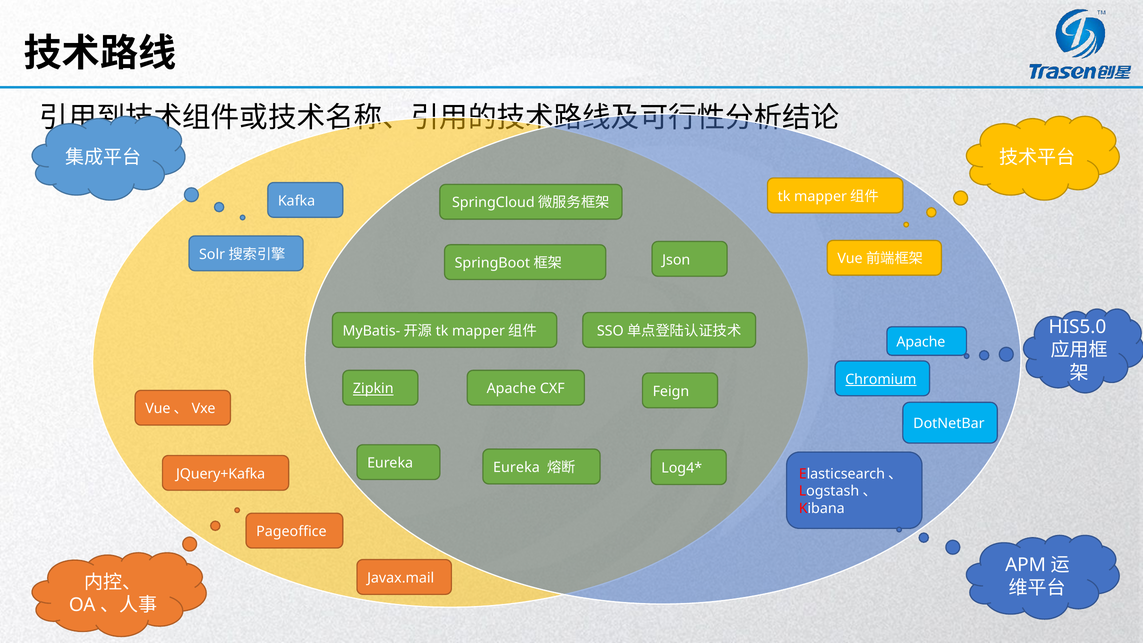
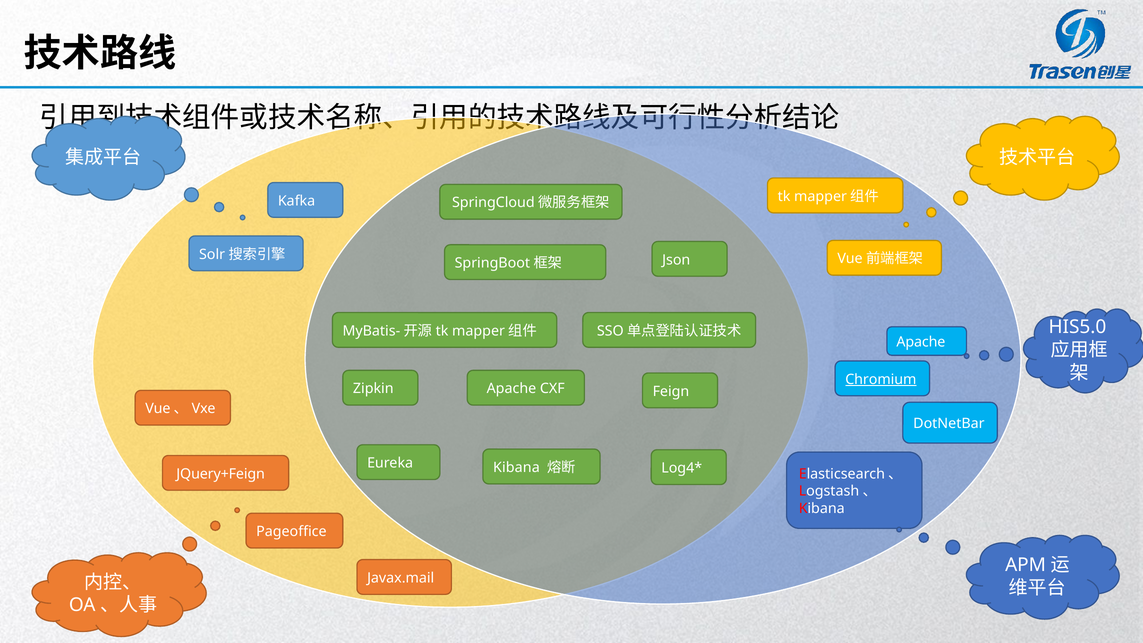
Zipkin underline: present -> none (373, 389)
Eureka Eureka: Eureka -> Kibana (516, 467)
JQuery+Kafka: JQuery+Kafka -> JQuery+Feign (221, 474)
